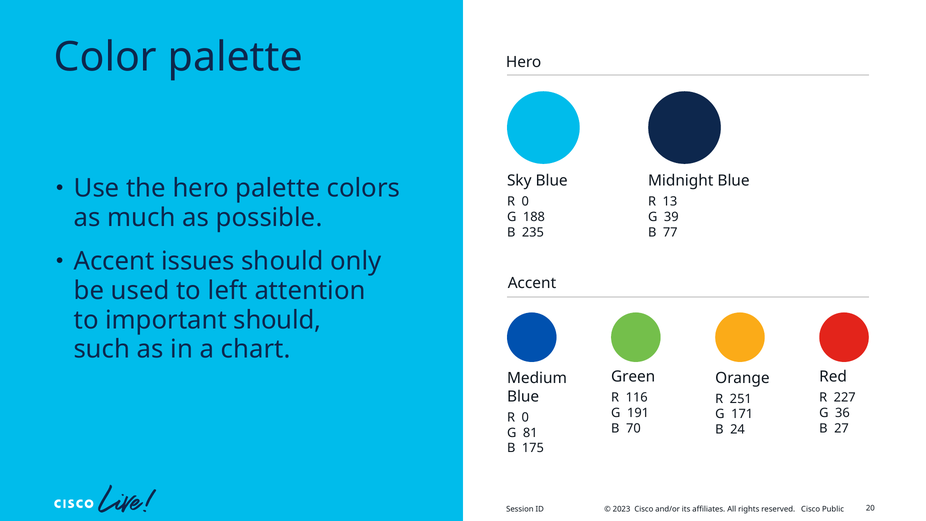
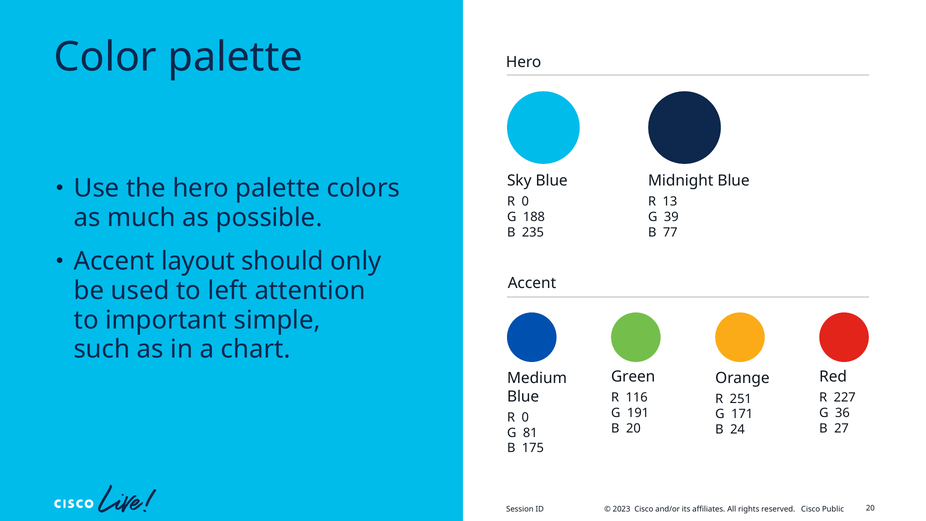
issues: issues -> layout (198, 261)
important should: should -> simple (277, 320)
B 70: 70 -> 20 (633, 428)
